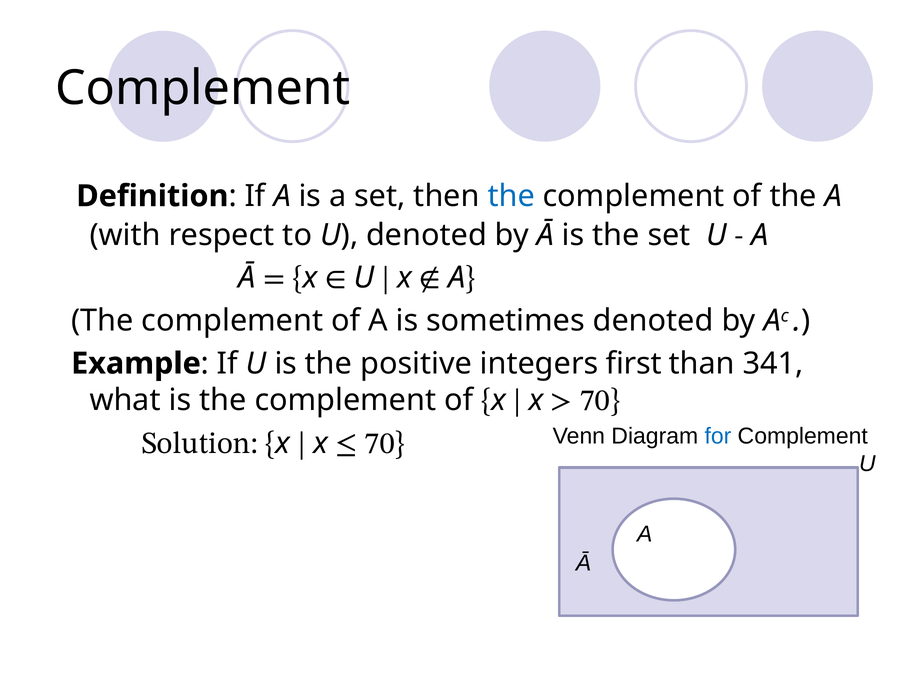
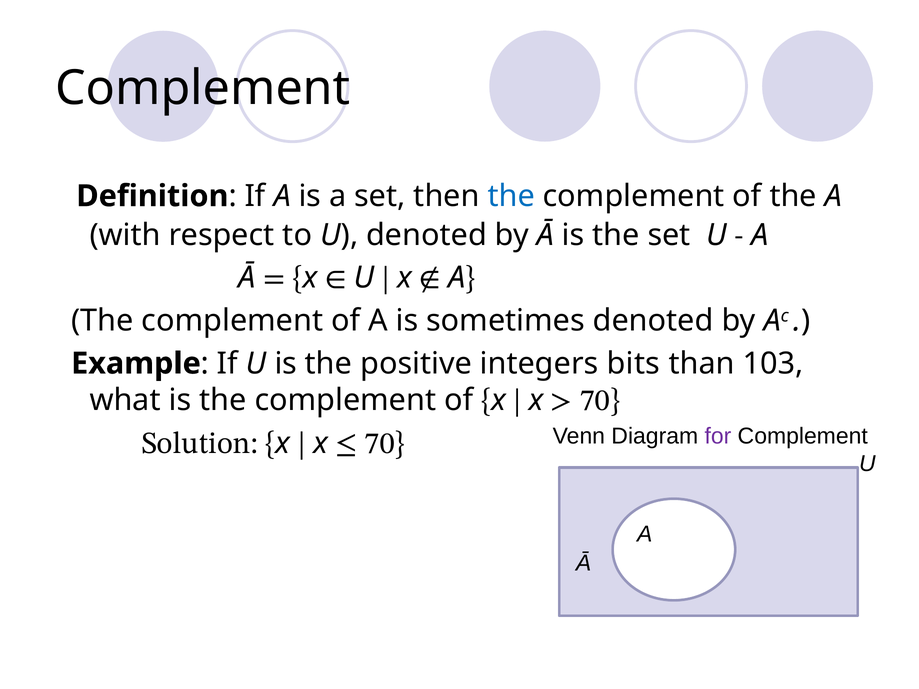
first: first -> bits (633, 364)
341: 341 -> 103 (773, 364)
for colour: blue -> purple (718, 436)
